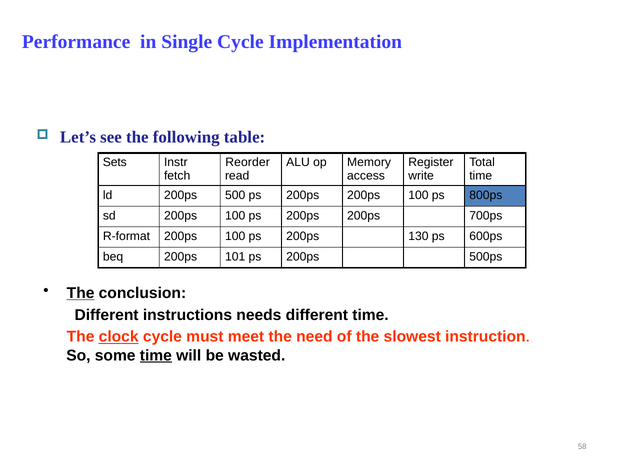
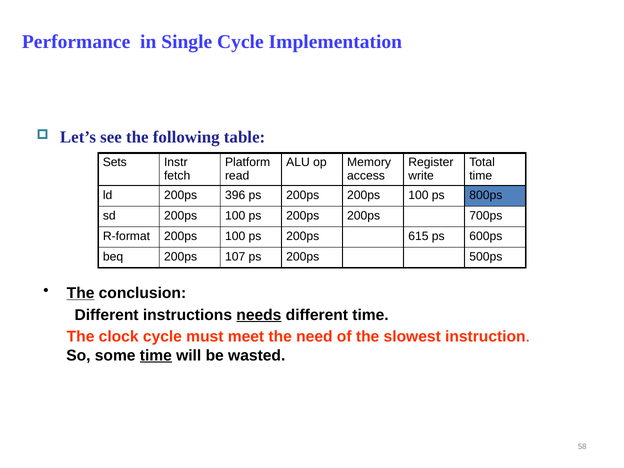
Reorder: Reorder -> Platform (248, 162)
500: 500 -> 396 (235, 195)
130: 130 -> 615 (418, 236)
101: 101 -> 107 (235, 257)
needs underline: none -> present (259, 315)
clock underline: present -> none (119, 337)
